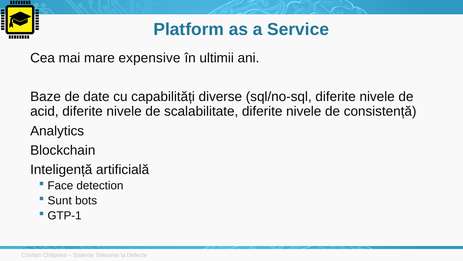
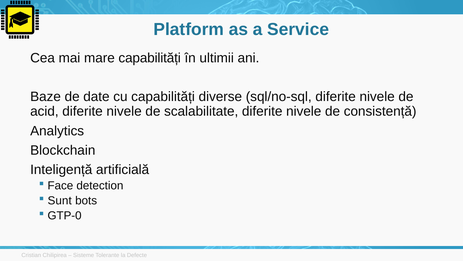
mare expensive: expensive -> capabilități (150, 58)
GTP-1: GTP-1 -> GTP-0 (65, 215)
